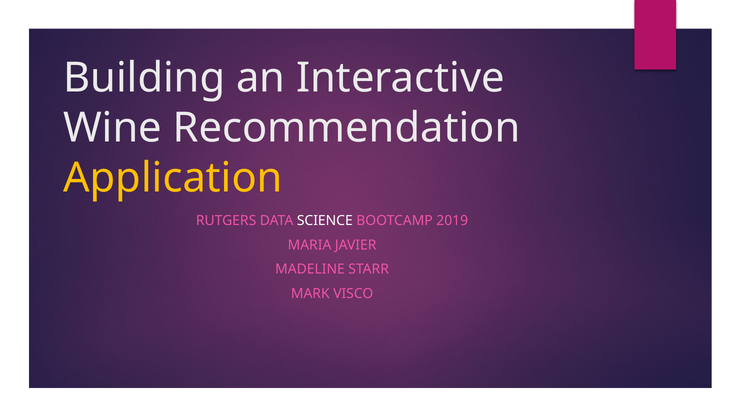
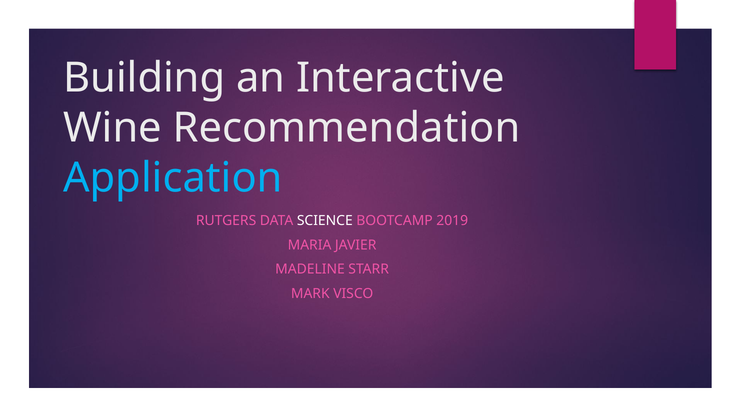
Application colour: yellow -> light blue (173, 178)
